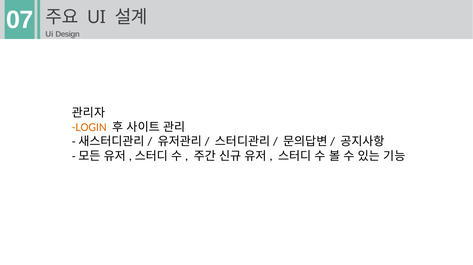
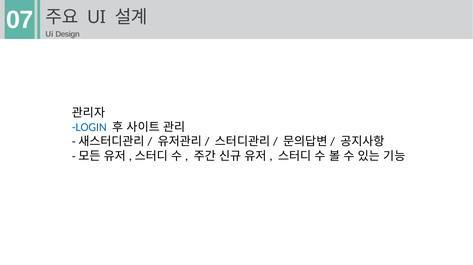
LOGIN colour: orange -> blue (89, 127)
